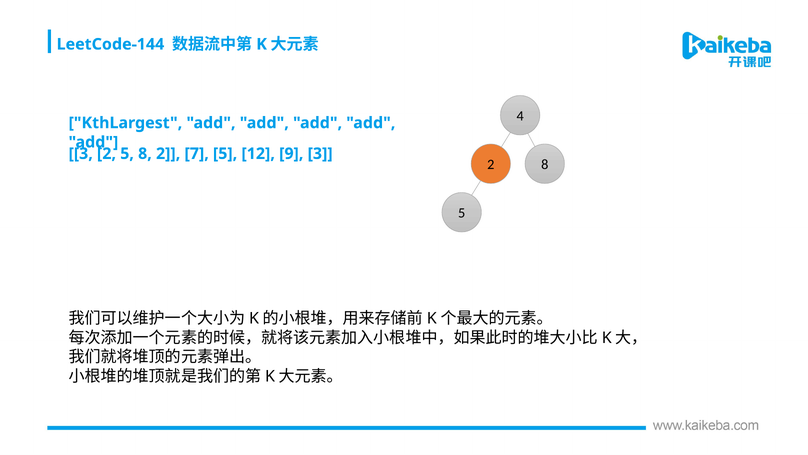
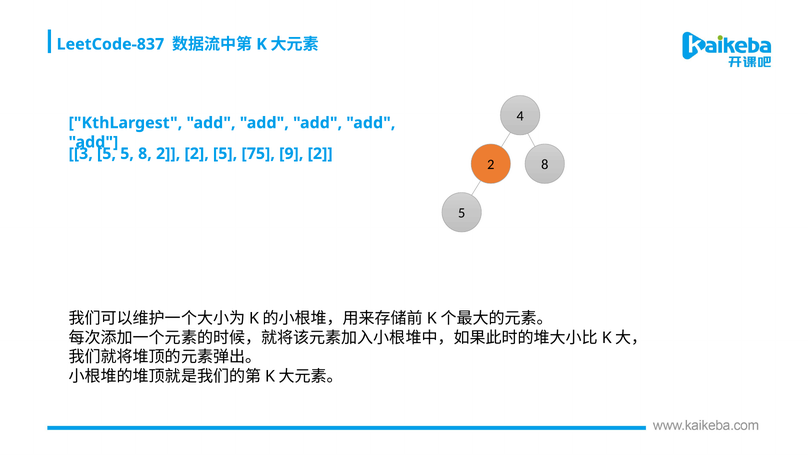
LeetCode-144: LeetCode-144 -> LeetCode-837 (110, 44)
3 2: 2 -> 5 (106, 153)
2 7: 7 -> 2 (197, 153)
12: 12 -> 75 (258, 153)
9 3: 3 -> 2 (320, 153)
